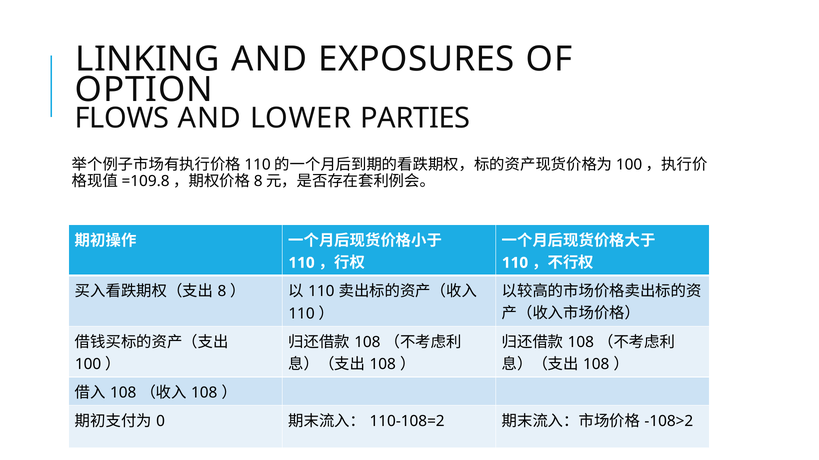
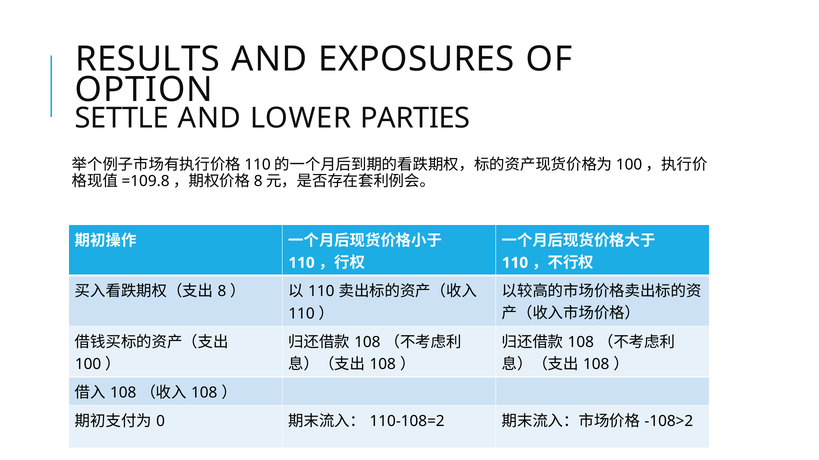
LINKING: LINKING -> RESULTS (148, 59)
FLOWS: FLOWS -> SETTLE (122, 118)
